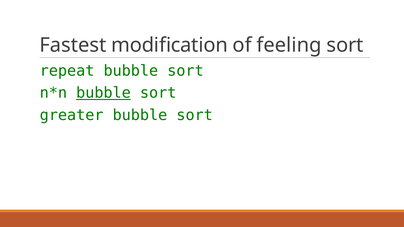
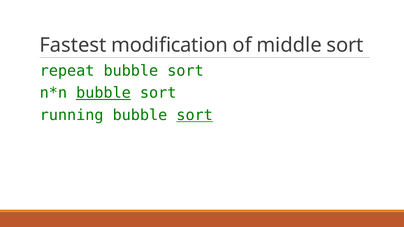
feeling: feeling -> middle (289, 45)
greater: greater -> running (72, 115)
sort underline: none -> present (195, 115)
